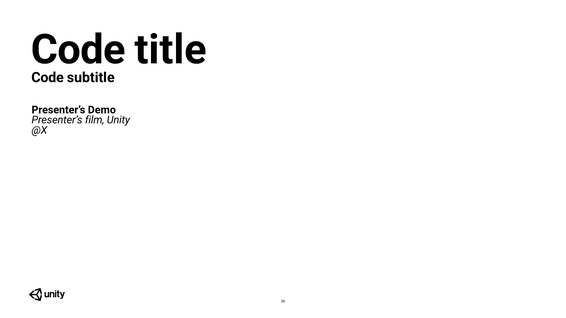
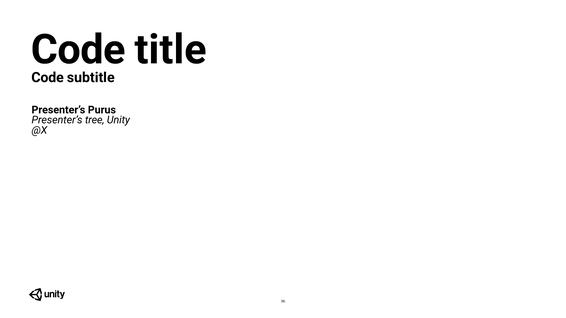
Demo: Demo -> Purus (102, 110)
film: film -> tree (95, 120)
